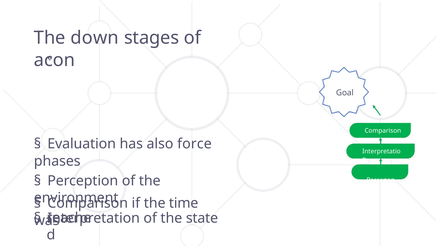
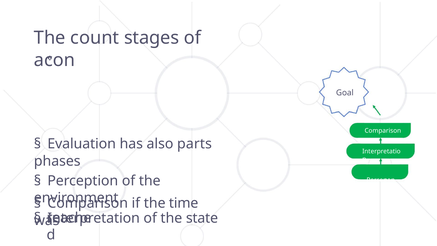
down: down -> count (95, 38)
force: force -> parts (194, 144)
